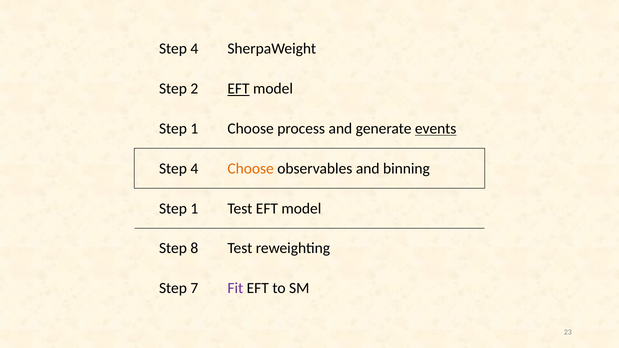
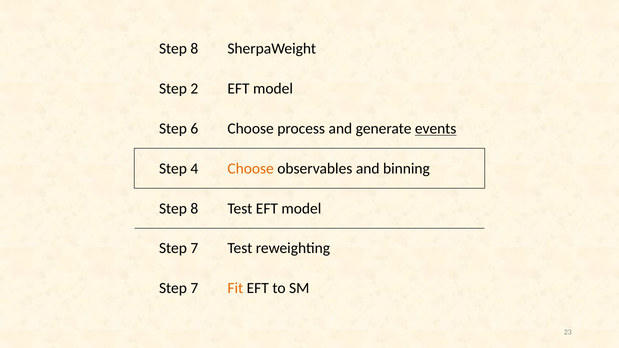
4: 4 -> 8 (194, 49)
EFT underline: present -> none (239, 89)
1: 1 -> 6 (194, 129)
1: 1 -> 8 (194, 209)
8: 8 -> 7 (194, 248)
Fit colour: purple -> orange (235, 288)
